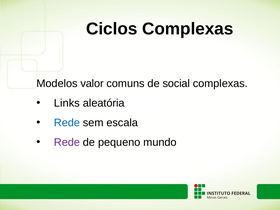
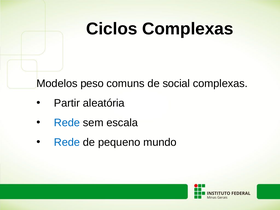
valor: valor -> peso (92, 84)
Links: Links -> Partir (67, 103)
Rede colour: purple -> blue (67, 142)
